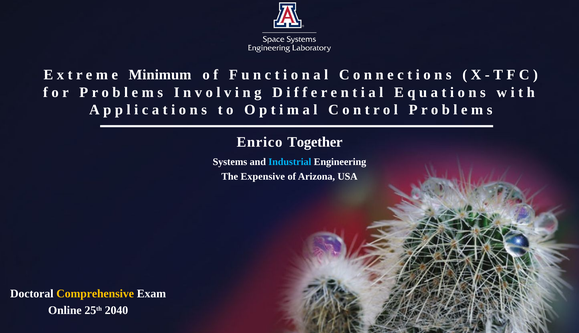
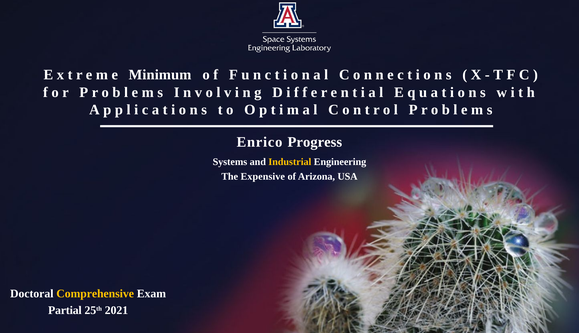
Together: Together -> Progress (315, 142)
Industrial colour: light blue -> yellow (290, 162)
Online: Online -> Partial (65, 310)
2040: 2040 -> 2021 (116, 310)
